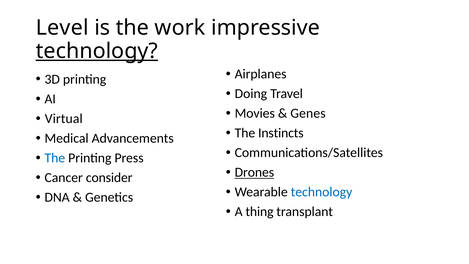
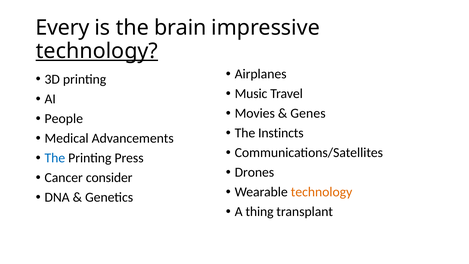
Level: Level -> Every (62, 28)
work: work -> brain (180, 28)
Doing: Doing -> Music (251, 94)
Virtual: Virtual -> People (64, 119)
Drones underline: present -> none (254, 172)
technology colour: blue -> orange (322, 192)
